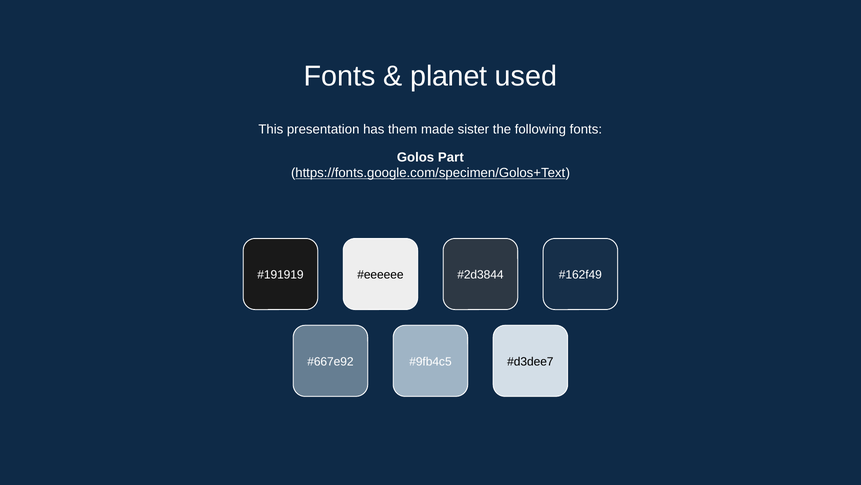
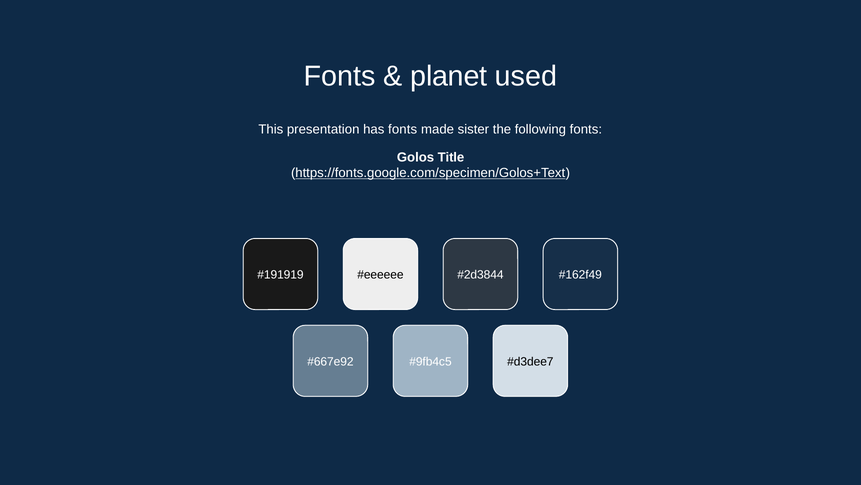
has them: them -> fonts (403, 129)
Part: Part -> Title (451, 157)
